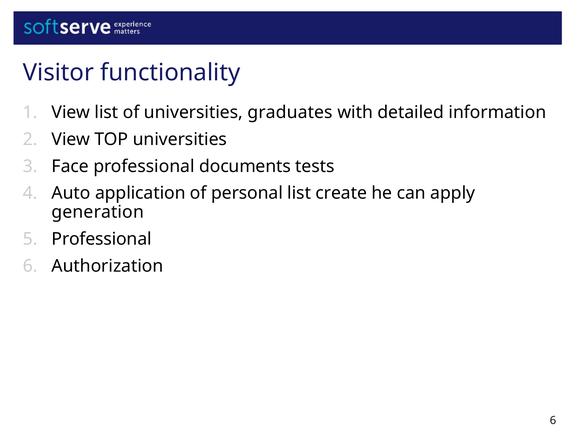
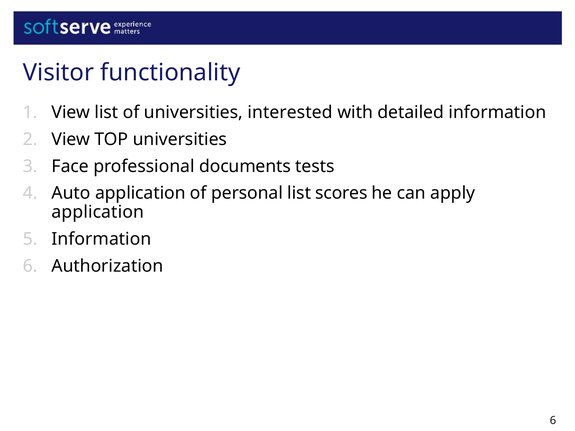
graduates: graduates -> interested (290, 112)
create: create -> scores (341, 193)
generation: generation -> application (98, 212)
Professional: Professional -> Information (102, 239)
